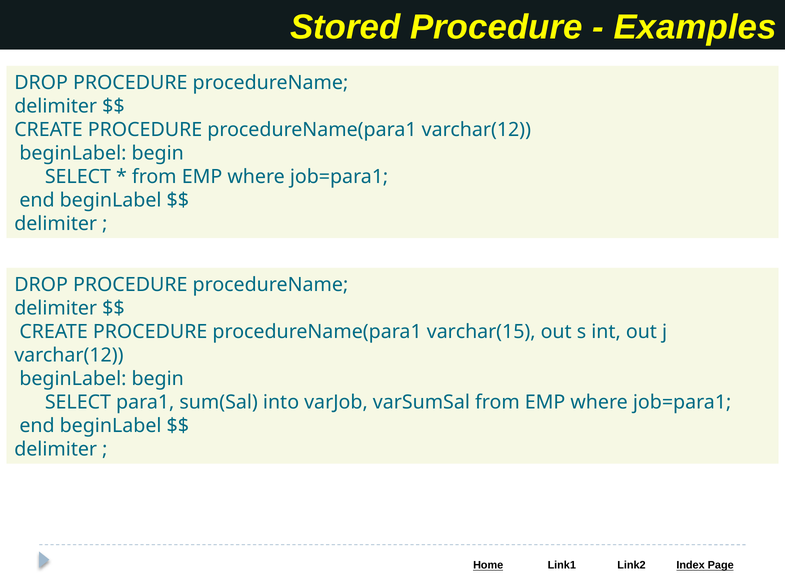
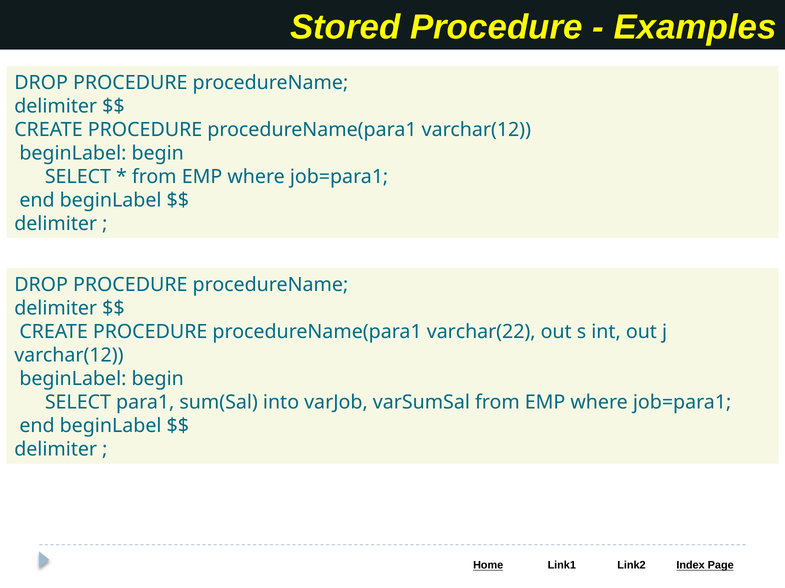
varchar(15: varchar(15 -> varchar(22 (481, 332)
